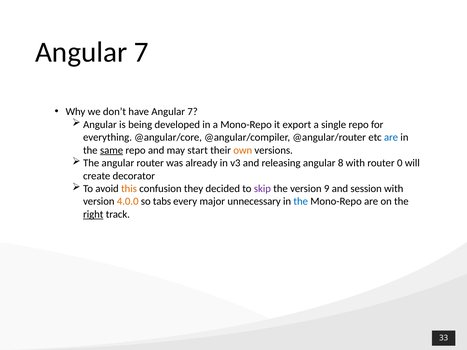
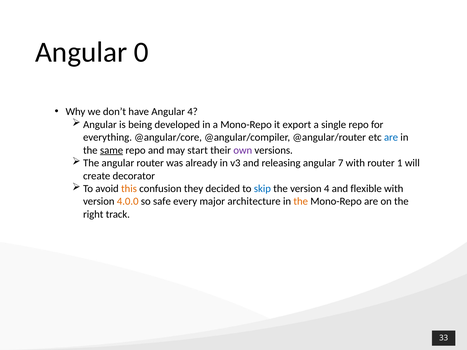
7: 7 -> 0 (141, 52)
have Angular 7: 7 -> 4 (193, 112)
own colour: orange -> purple (243, 150)
8: 8 -> 7 (341, 163)
0: 0 -> 1 (400, 163)
skip colour: purple -> blue (262, 189)
version 9: 9 -> 4 (327, 189)
session: session -> flexible (366, 189)
tabs: tabs -> safe (162, 202)
unnecessary: unnecessary -> architecture (254, 202)
the colour: blue -> orange (301, 202)
right underline: present -> none (93, 214)
